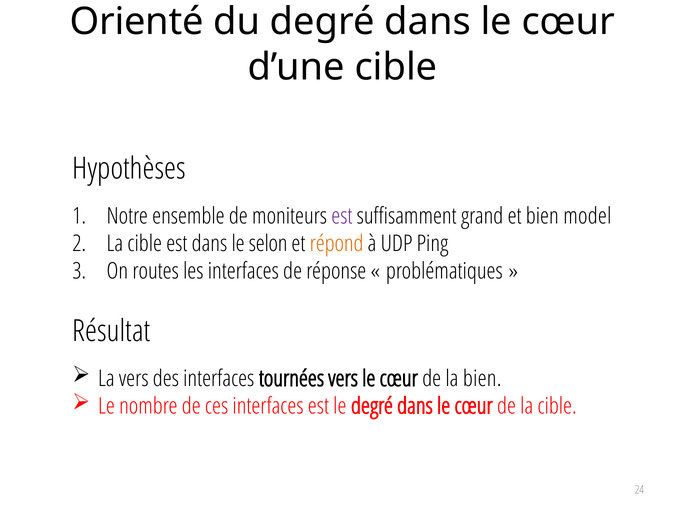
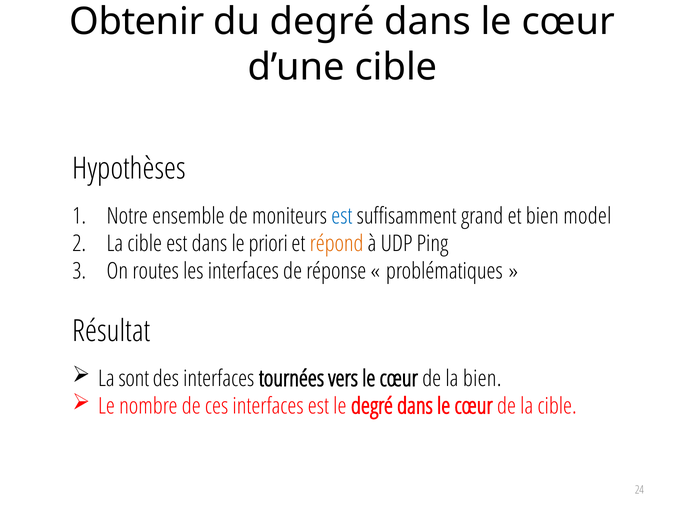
Orienté: Orienté -> Obtenir (137, 22)
est colour: purple -> blue (342, 216)
selon: selon -> priori (268, 244)
La vers: vers -> sont (134, 378)
